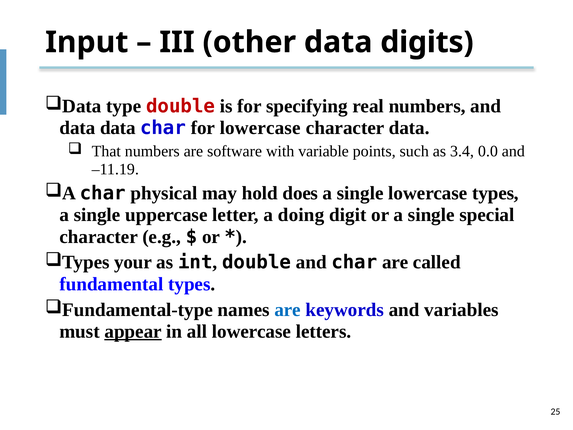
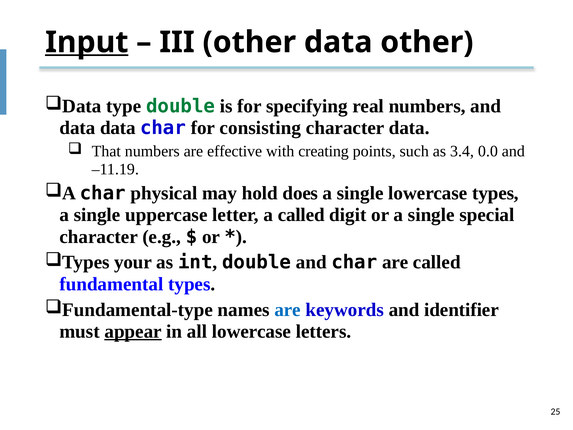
Input underline: none -> present (87, 42)
data digits: digits -> other (427, 42)
double colour: red -> green (181, 106)
for lowercase: lowercase -> consisting (260, 128)
software: software -> effective (235, 151)
variable: variable -> creating (324, 151)
a doing: doing -> called (301, 215)
variables: variables -> identifier (462, 310)
